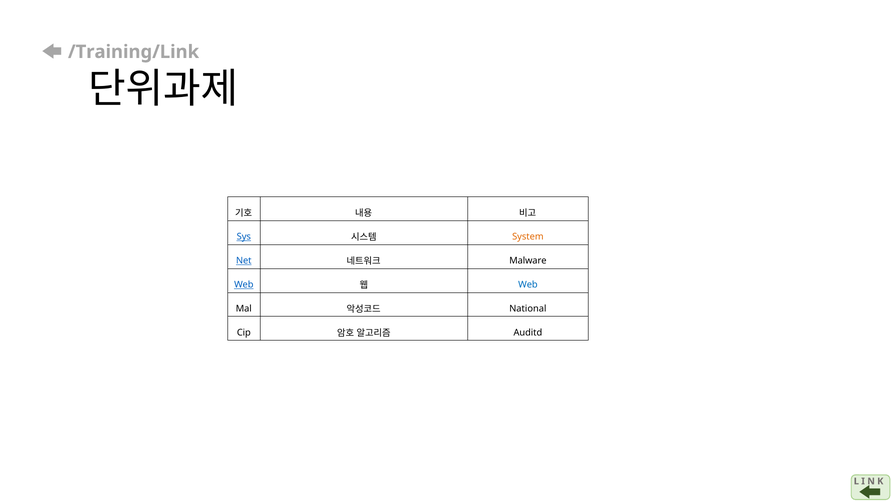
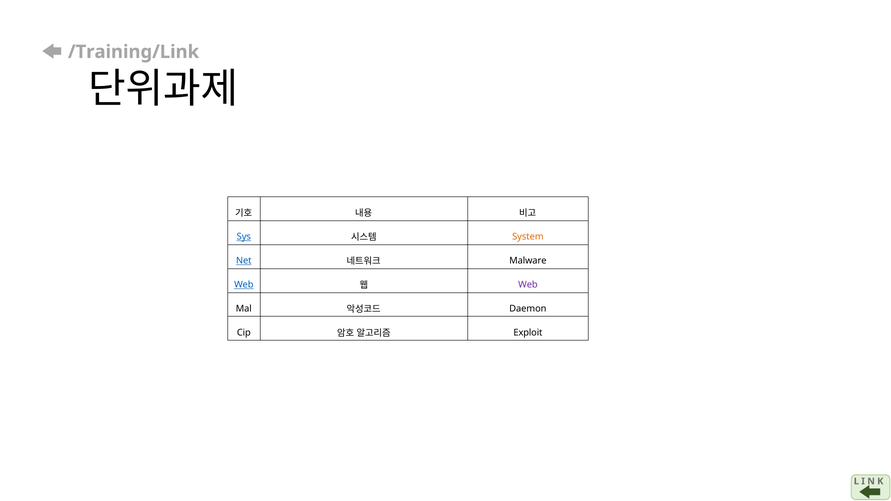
Web colour: blue -> purple (528, 285)
National: National -> Daemon (528, 309)
Auditd: Auditd -> Exploit (528, 333)
